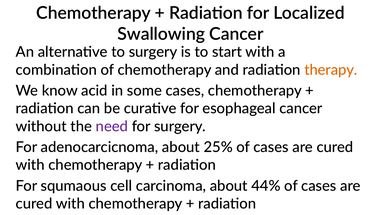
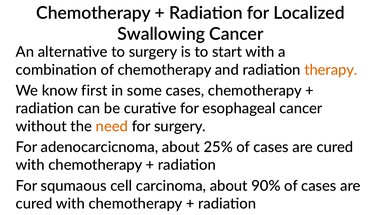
acid: acid -> first (94, 91)
need colour: purple -> orange (112, 126)
44%: 44% -> 90% (266, 186)
